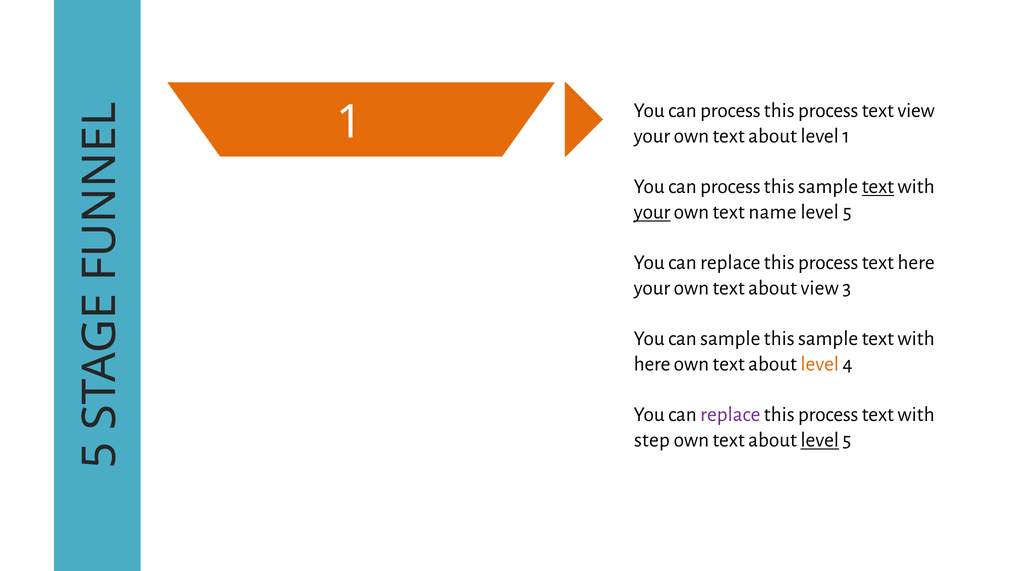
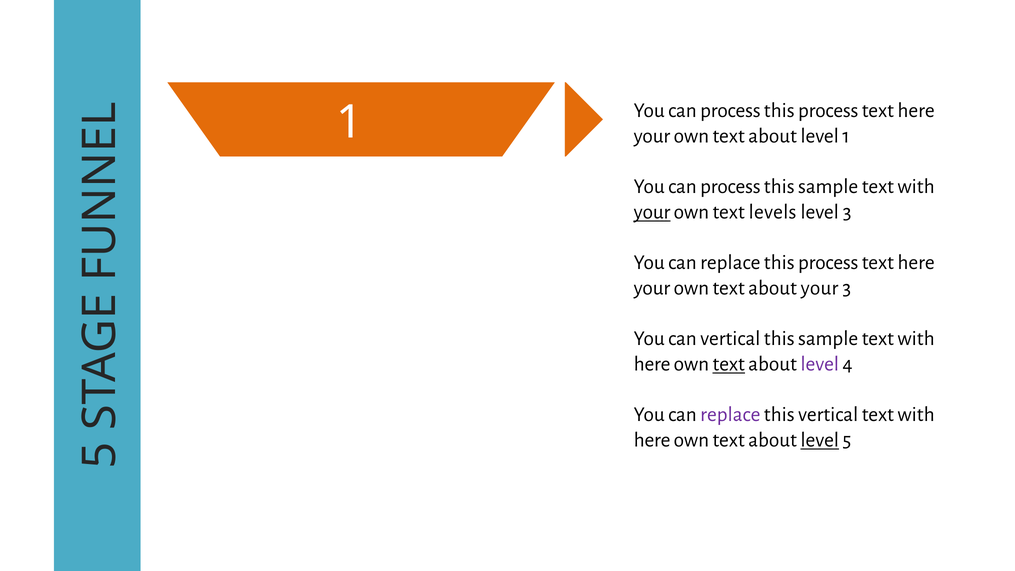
view: view -> here (916, 110)
text underline: present -> none (878, 186)
name: name -> levels (773, 212)
5: 5 -> 3 (847, 212)
about view: view -> your (820, 288)
can sample: sample -> vertical (730, 338)
text underline: none -> present (729, 364)
level colour: orange -> purple (820, 364)
process: process -> vertical (828, 414)
step: step -> here (652, 440)
